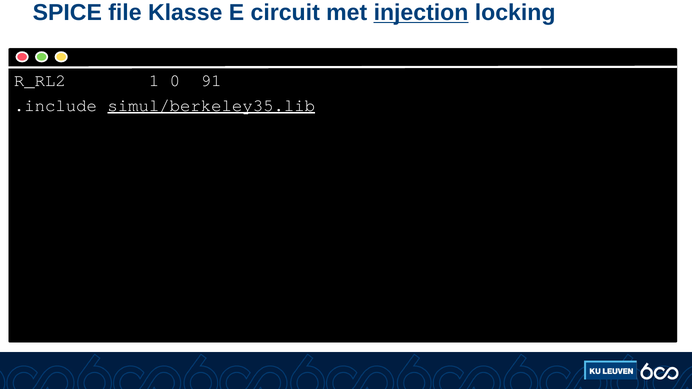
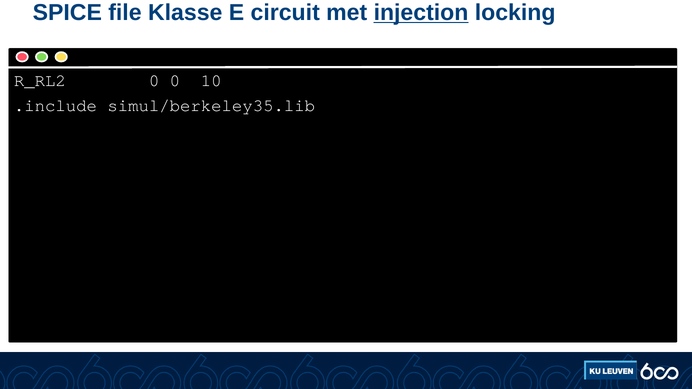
R_RL2 1: 1 -> 0 (154, 81)
91: 91 -> 10 (211, 81)
simul/berkeley35.lib underline: present -> none (211, 105)
